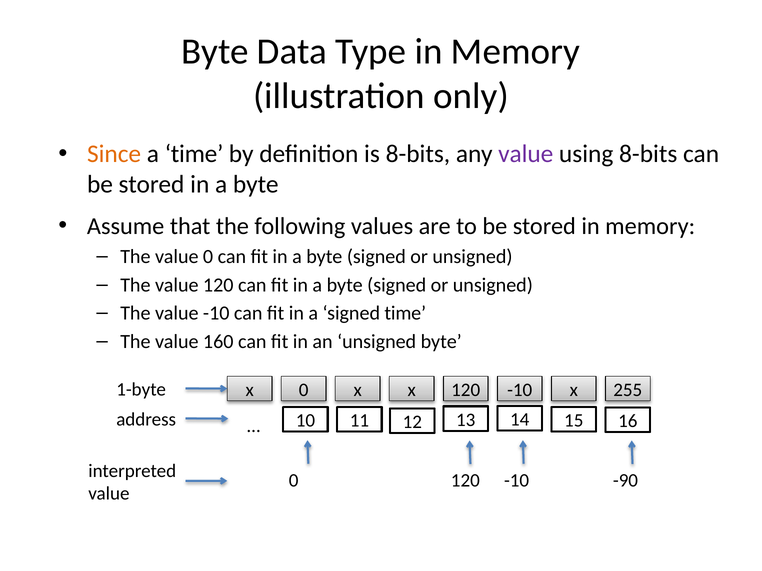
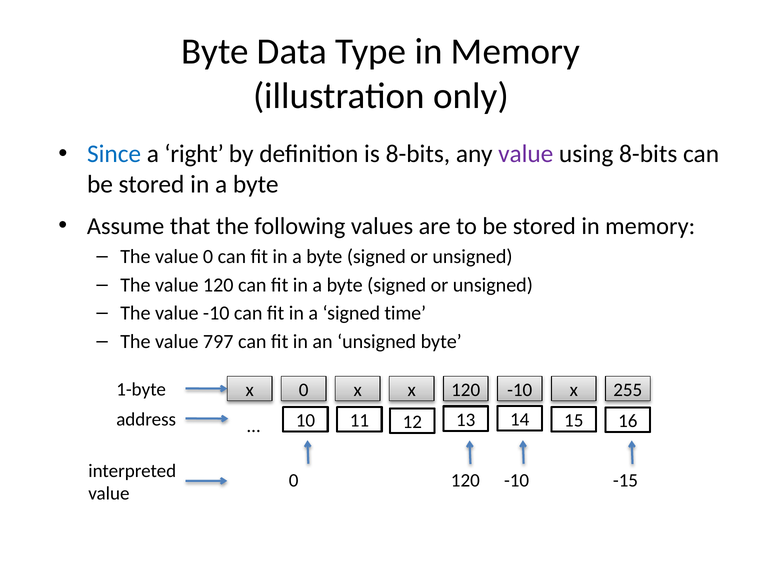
Since colour: orange -> blue (114, 154)
a time: time -> right (194, 154)
160: 160 -> 797 (218, 342)
-90: -90 -> -15 (625, 481)
